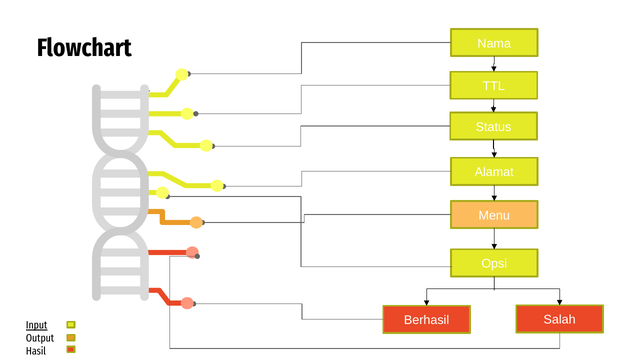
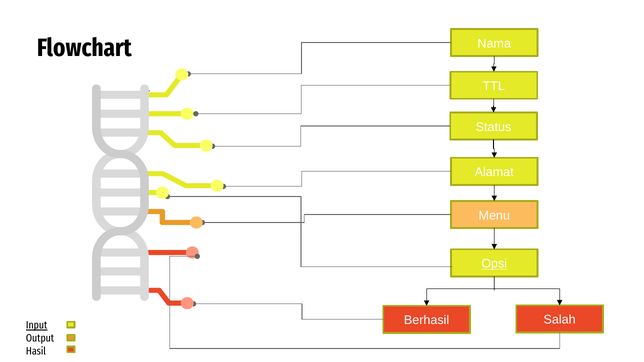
Opsi underline: none -> present (494, 264)
